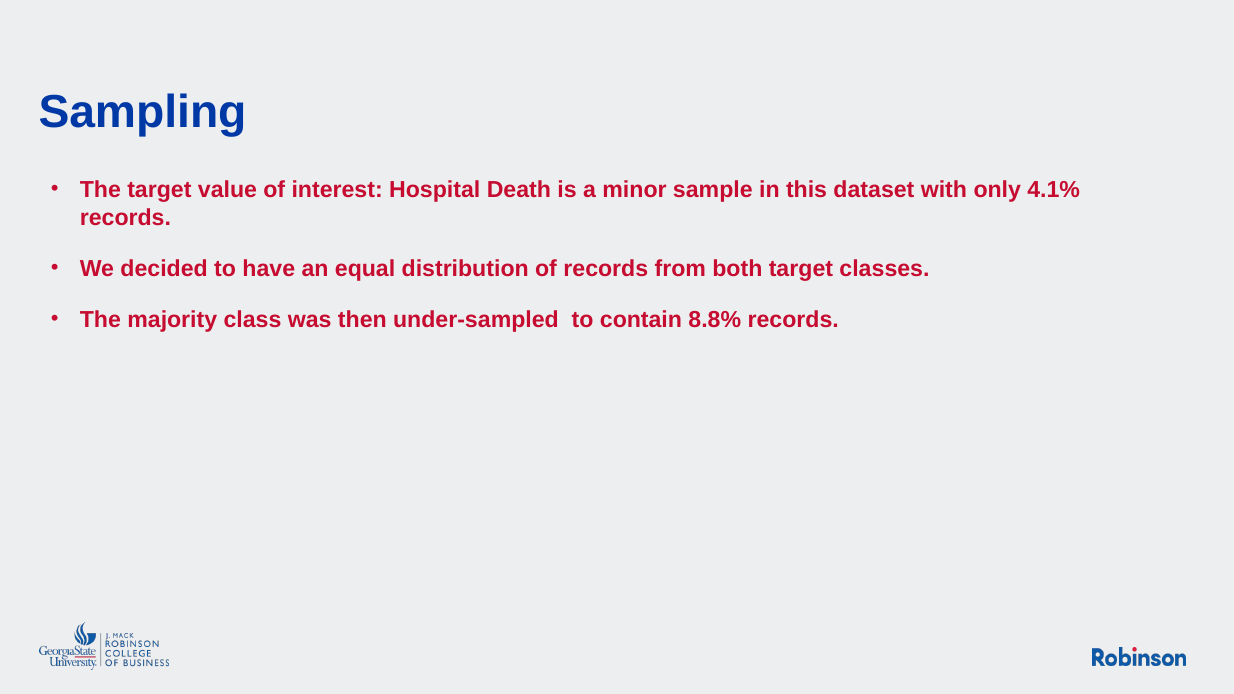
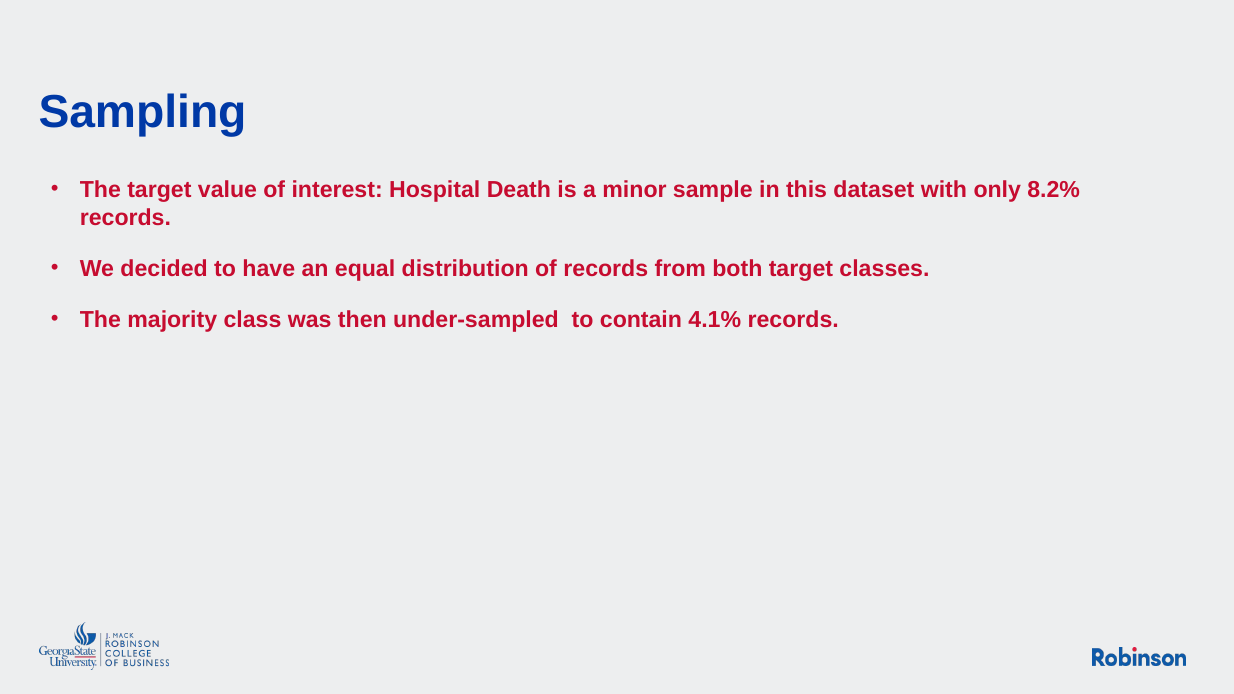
4.1%: 4.1% -> 8.2% (1054, 190)
8.8%: 8.8% -> 4.1% (715, 319)
